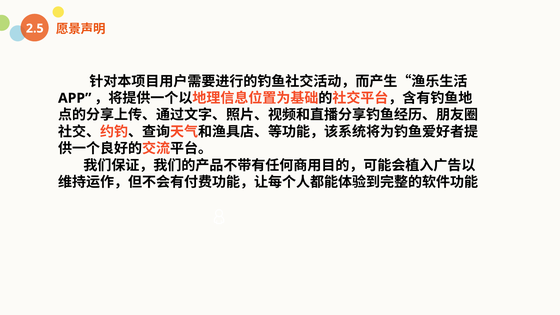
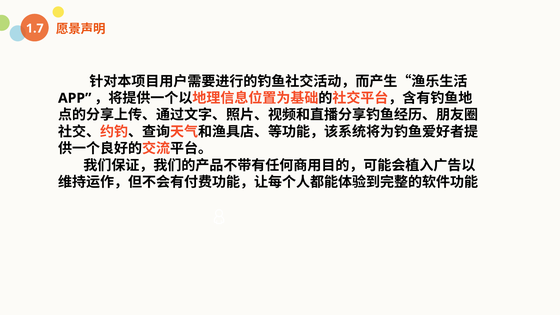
2.5: 2.5 -> 1.7 (35, 28)
